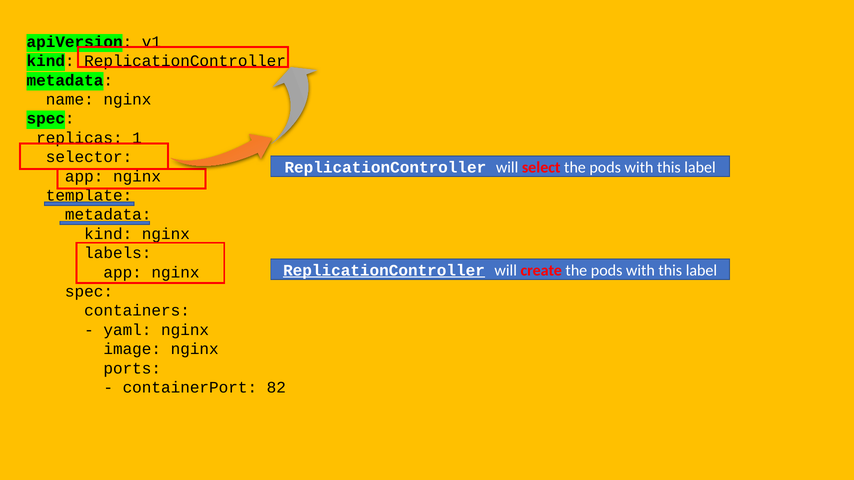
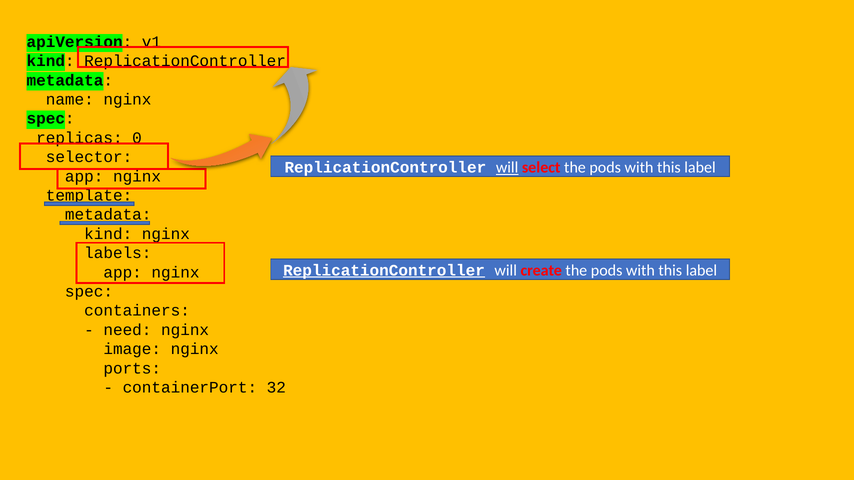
1: 1 -> 0 (137, 138)
will underline: none -> present (507, 168)
yaml: yaml -> need (127, 330)
82: 82 -> 32 (276, 388)
